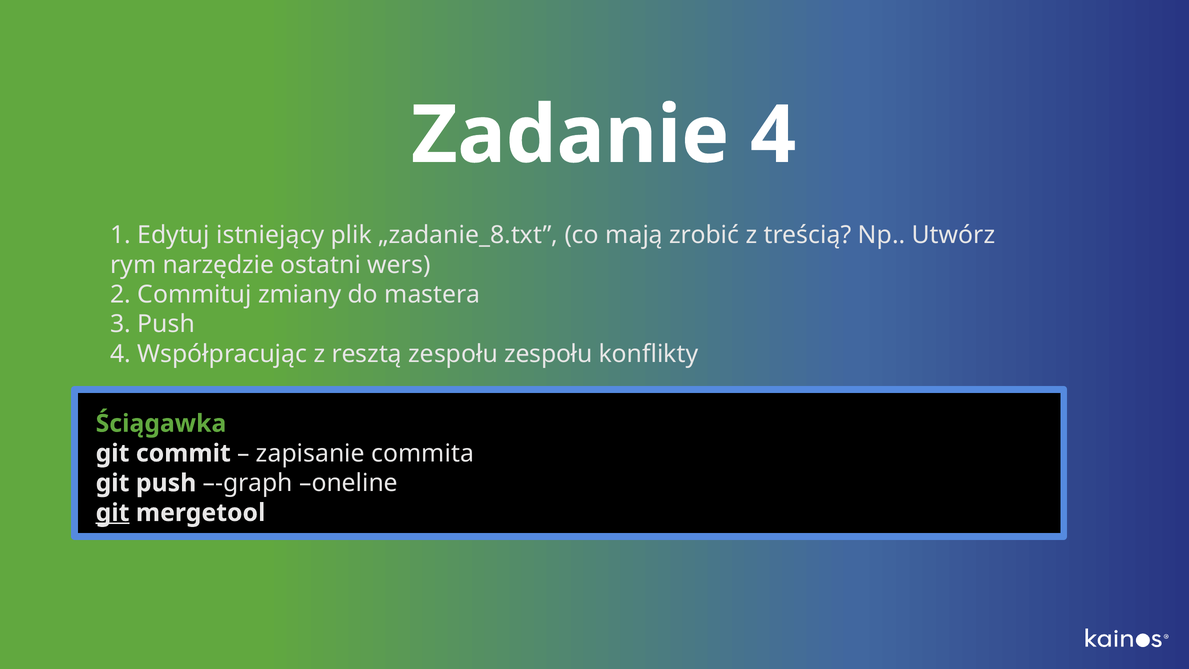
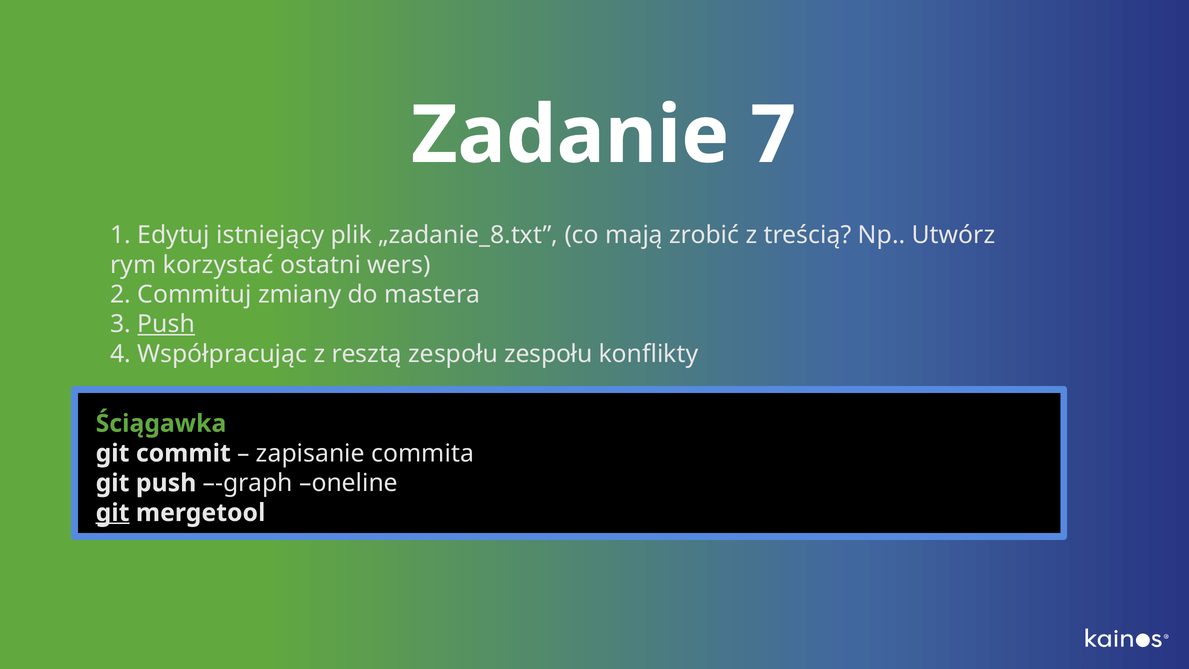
Zadanie 4: 4 -> 7 (773, 135)
narzędzie: narzędzie -> korzystać (218, 265)
Push underline: none -> present (166, 324)
